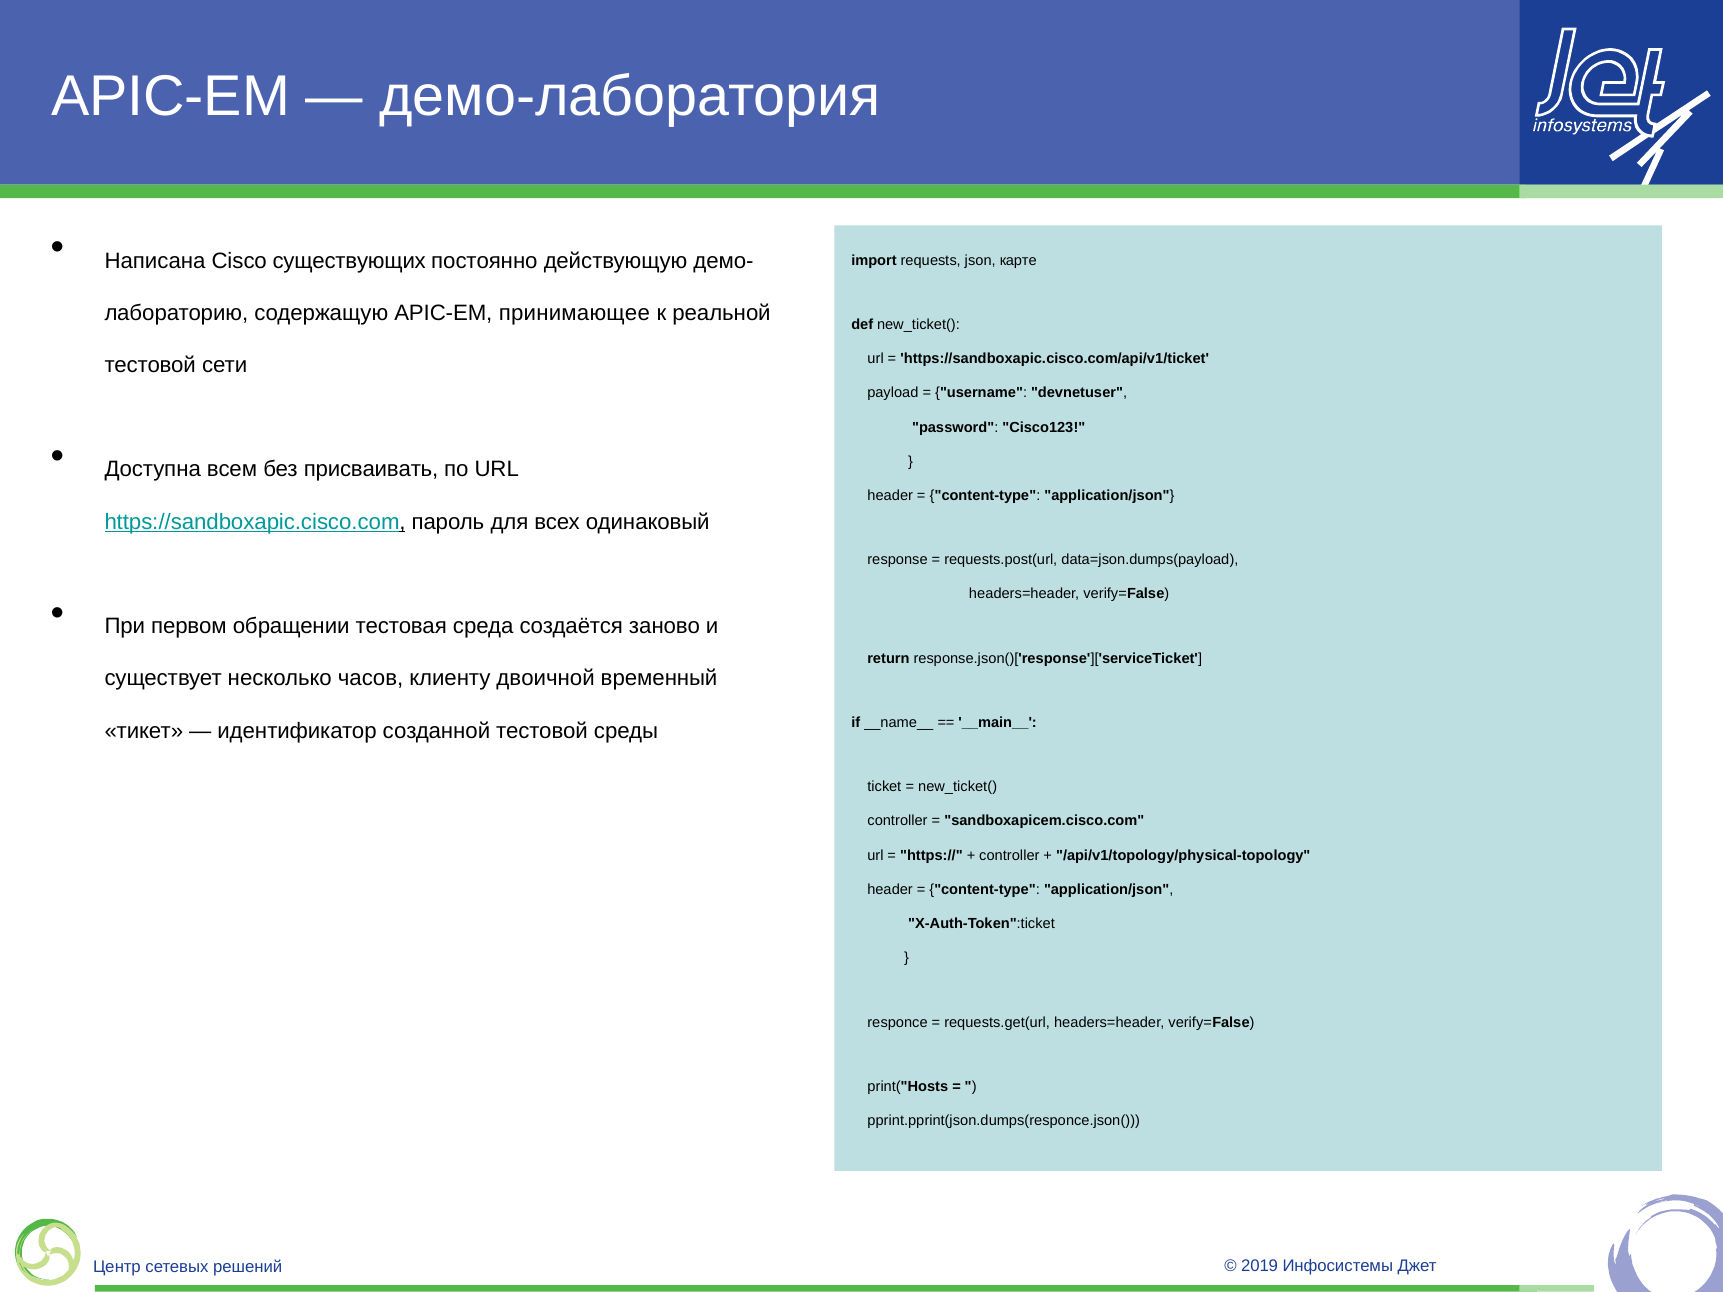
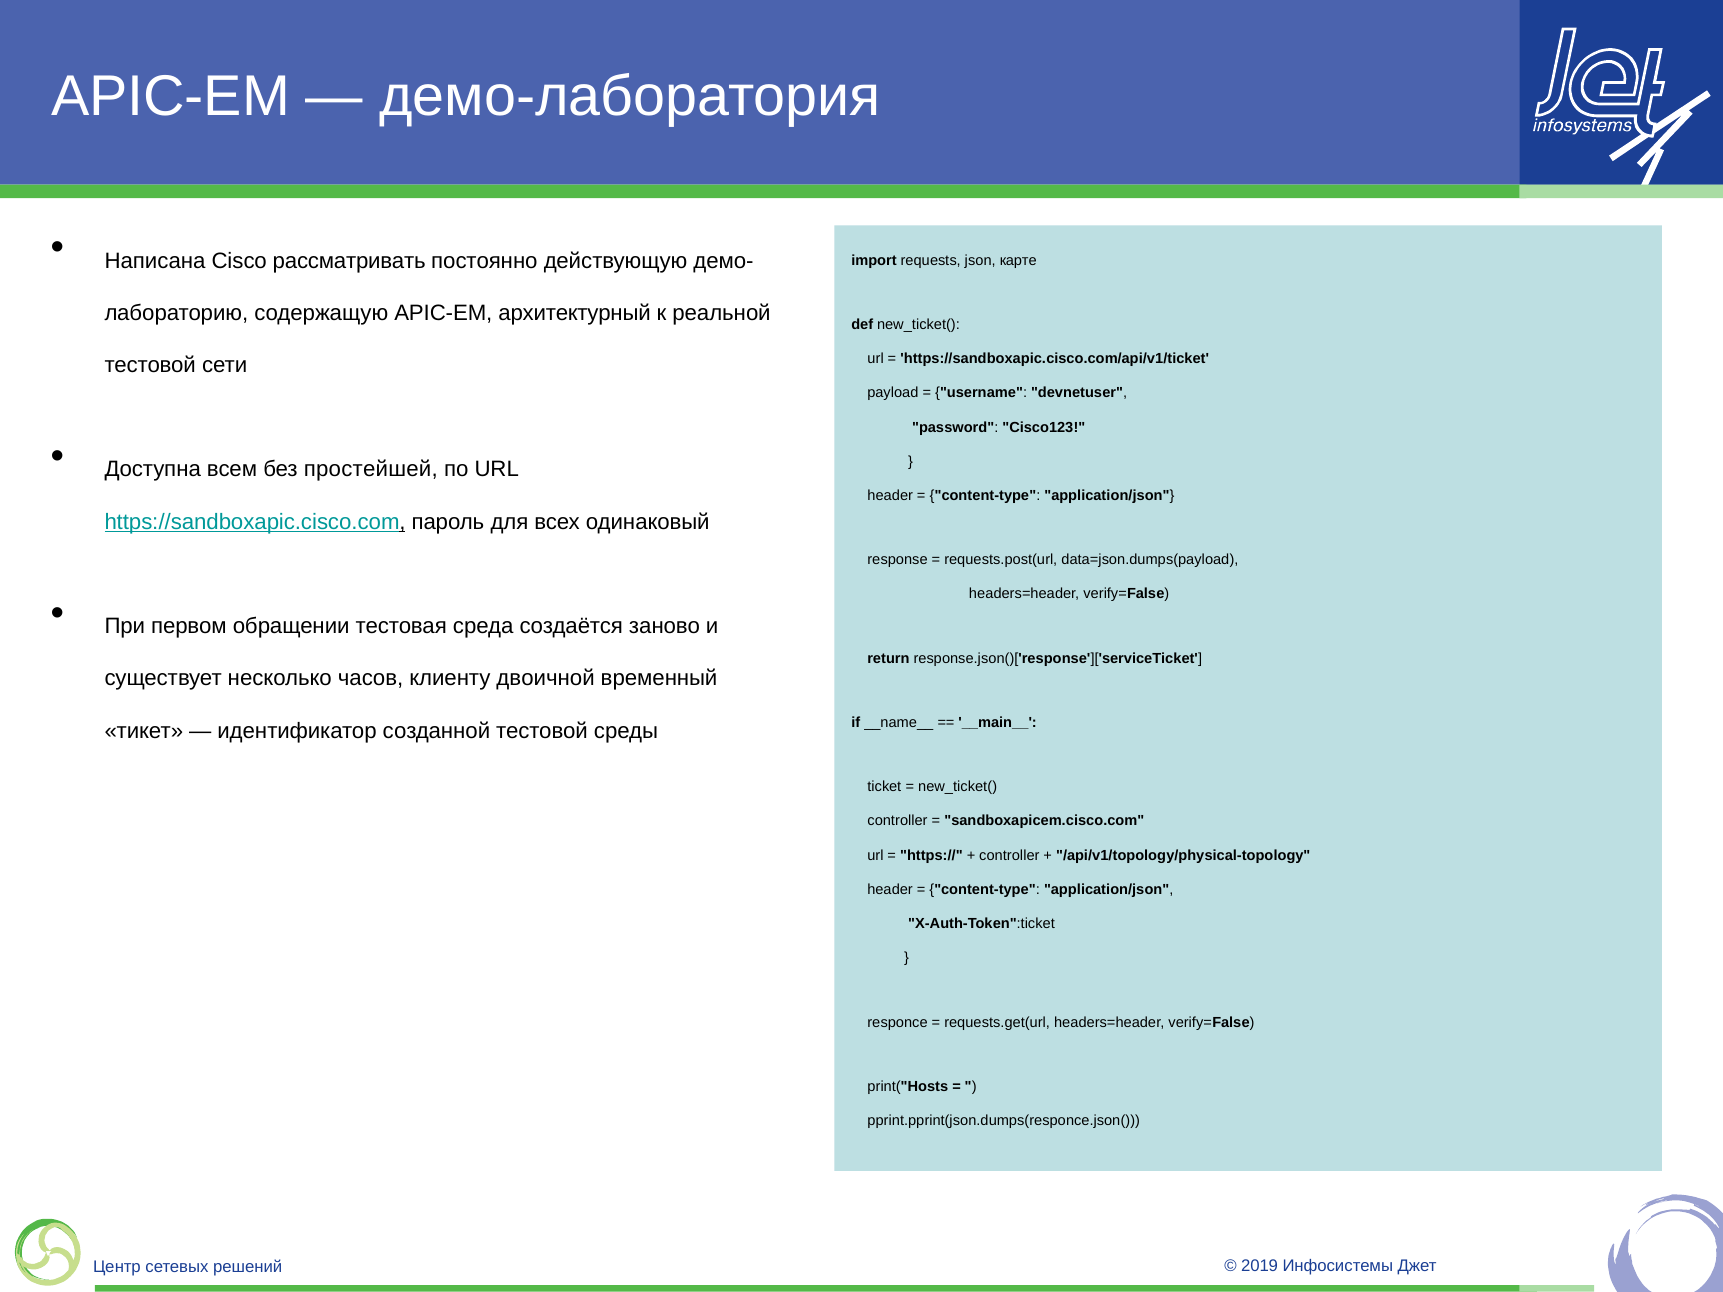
существующих: существующих -> рассматривать (349, 261)
принимающее: принимающее -> архитектурный (575, 313)
присваивать: присваивать -> простейшей (371, 470)
